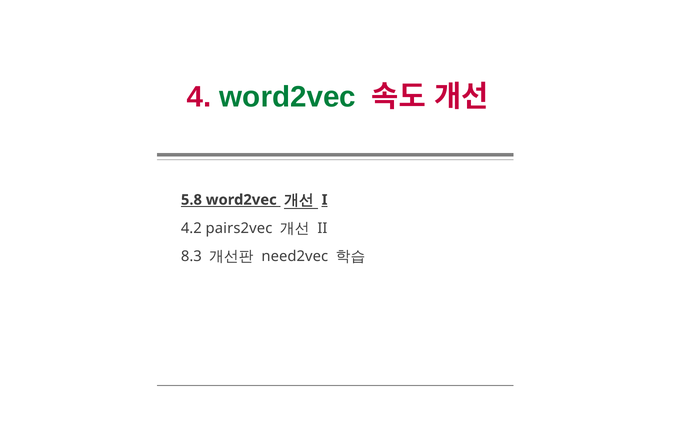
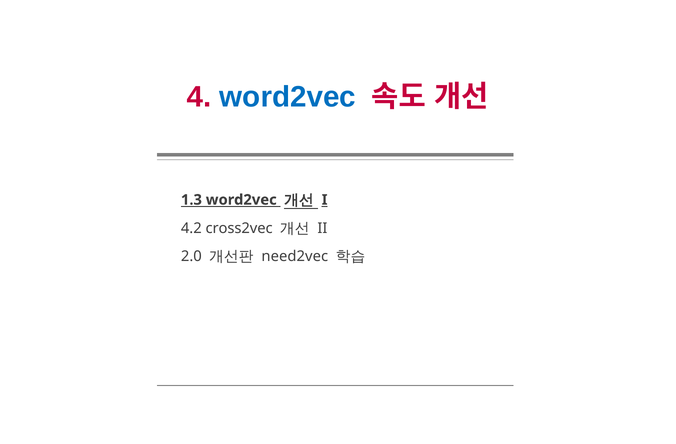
word2vec colour: green -> blue (288, 97)
5.8: 5.8 -> 1.3 (191, 200)
pairs2vec: pairs2vec -> cross2vec (239, 228)
8.3: 8.3 -> 2.0 (191, 256)
